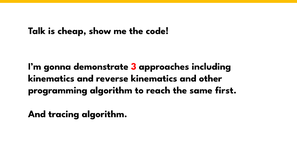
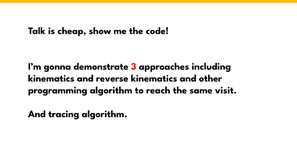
first: first -> visit (226, 90)
